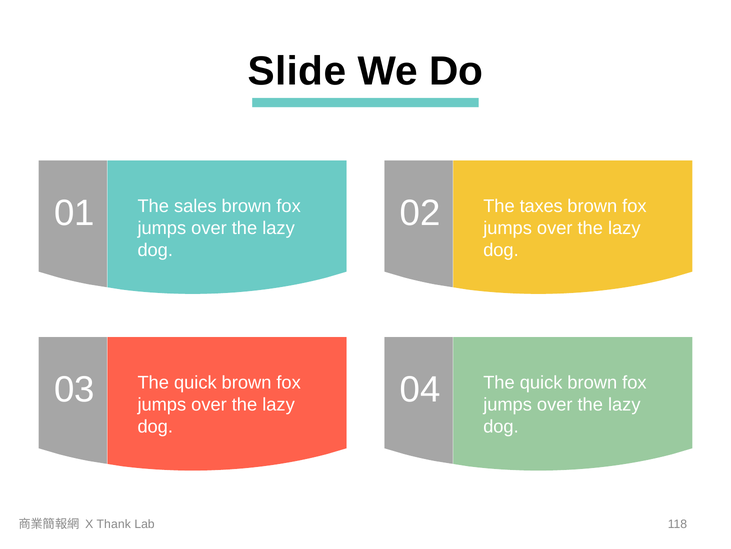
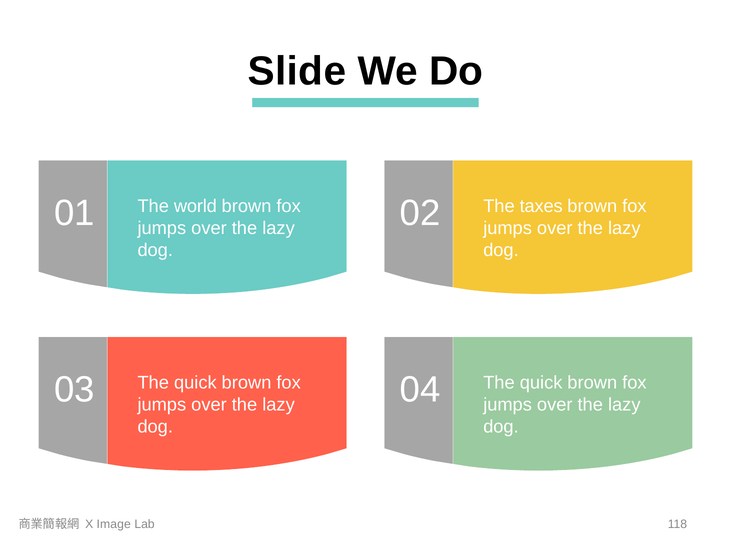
sales: sales -> world (195, 206)
Thank: Thank -> Image (114, 524)
